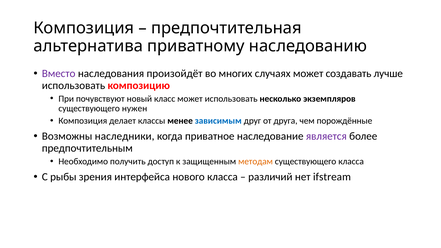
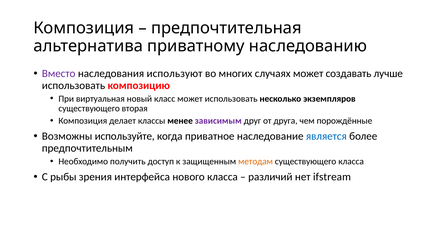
произойдёт: произойдёт -> используют (175, 74)
почувствуют: почувствуют -> виртуальная (100, 99)
нужен: нужен -> вторая (135, 109)
зависимым colour: blue -> purple (218, 121)
наследники: наследники -> используйте (125, 136)
является colour: purple -> blue (326, 136)
